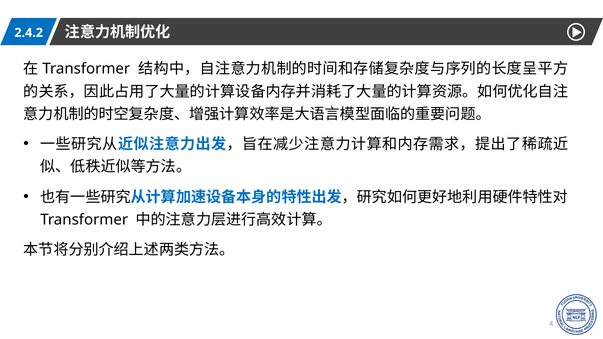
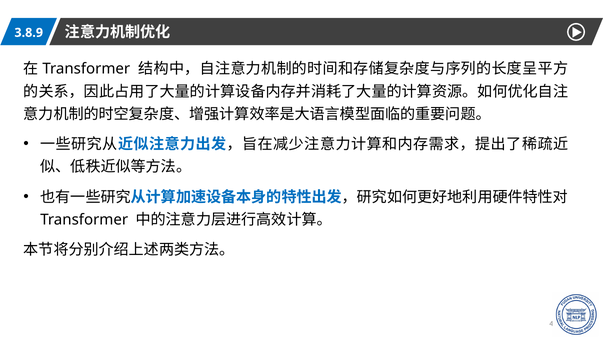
2.4.2: 2.4.2 -> 3.8.9 (29, 33)
